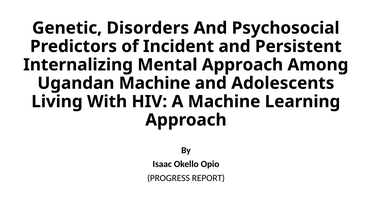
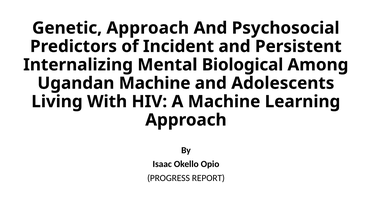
Genetic Disorders: Disorders -> Approach (148, 28)
Mental Approach: Approach -> Biological (243, 65)
